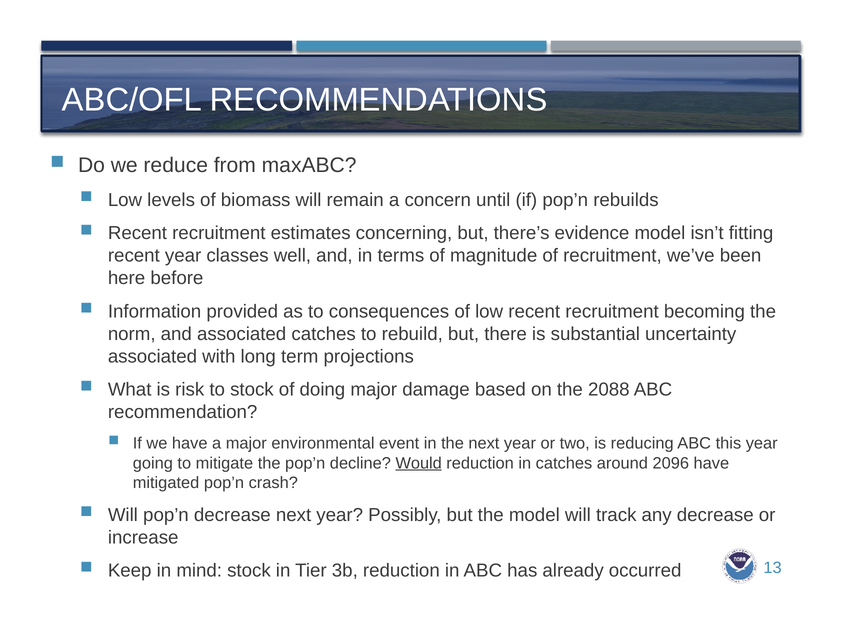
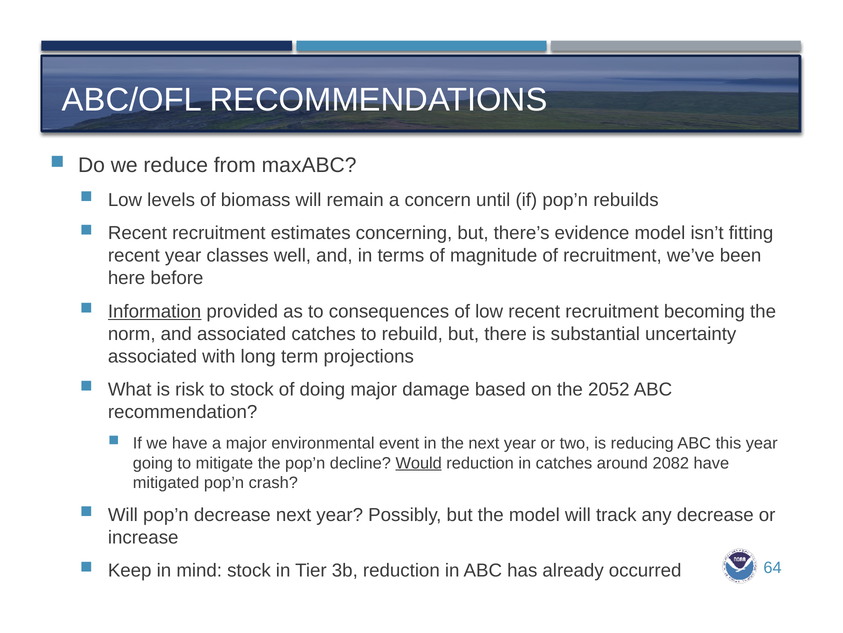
Information underline: none -> present (155, 311)
2088: 2088 -> 2052 (609, 389)
2096: 2096 -> 2082 (671, 463)
13: 13 -> 64 (773, 567)
